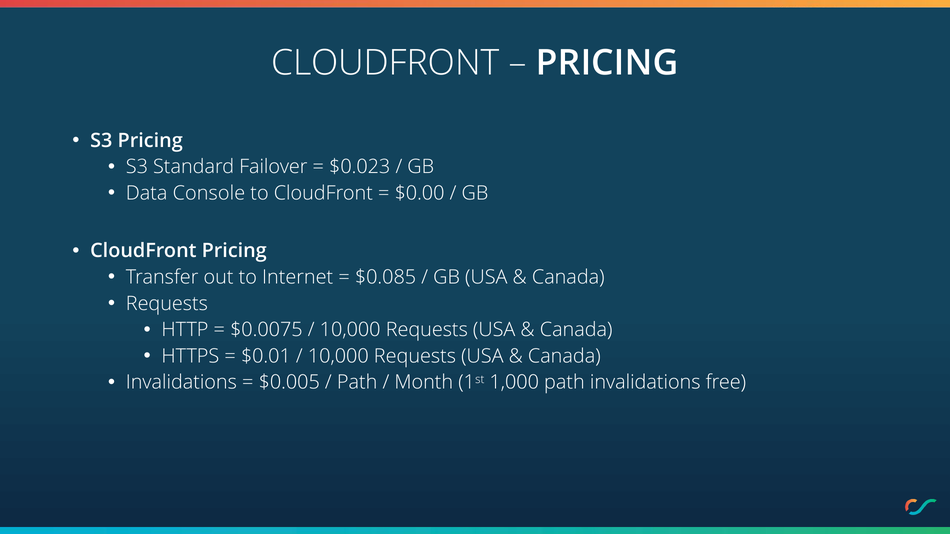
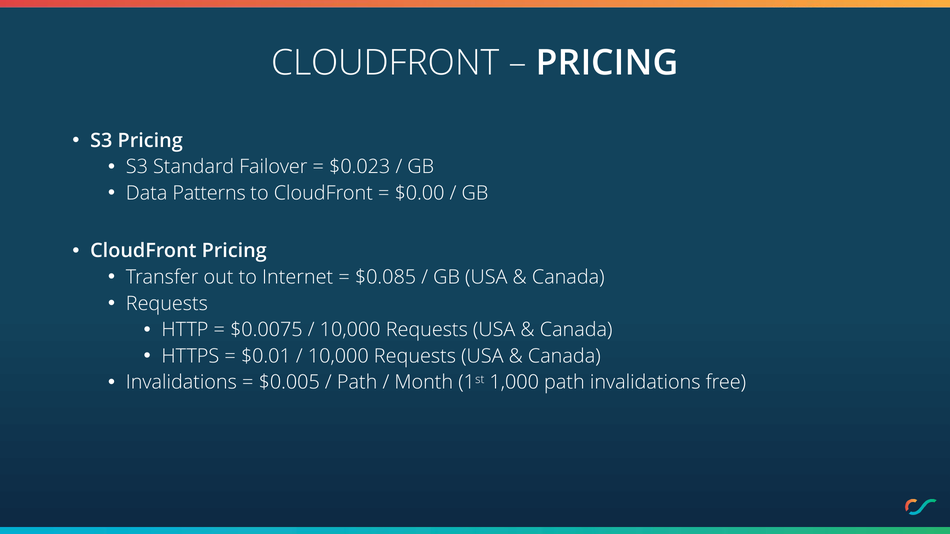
Console: Console -> Patterns (209, 193)
